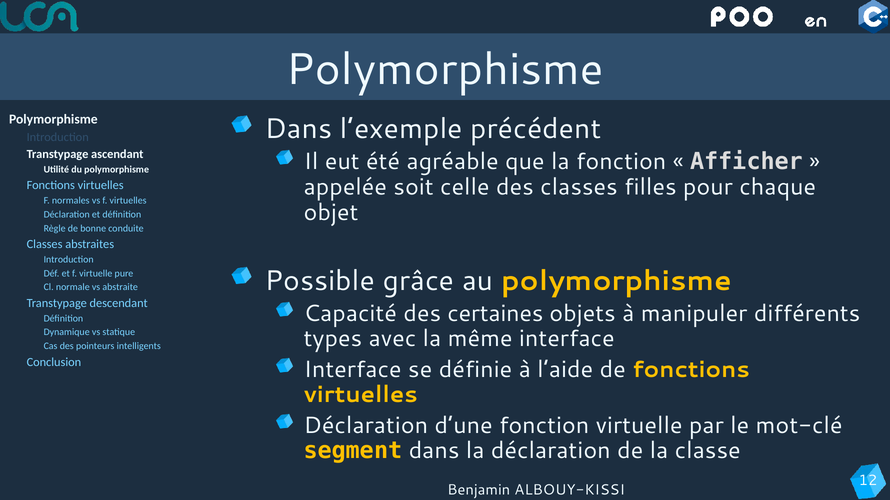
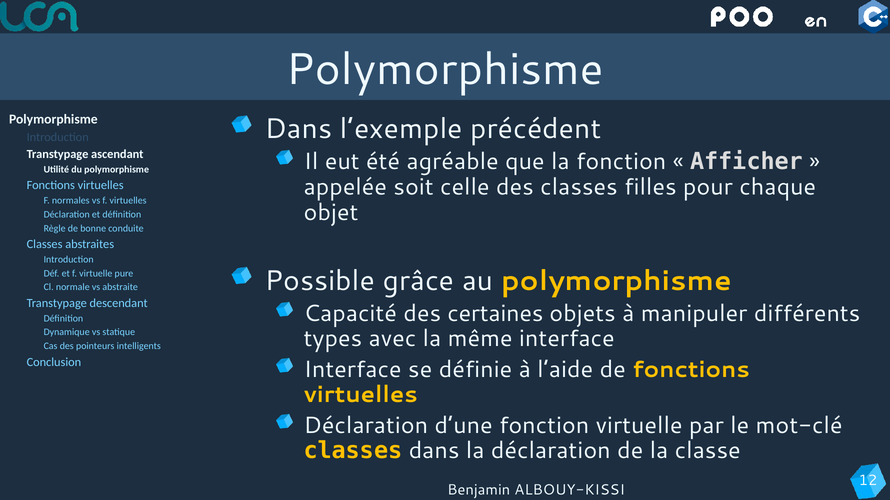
segment: segment -> classes (353, 451)
